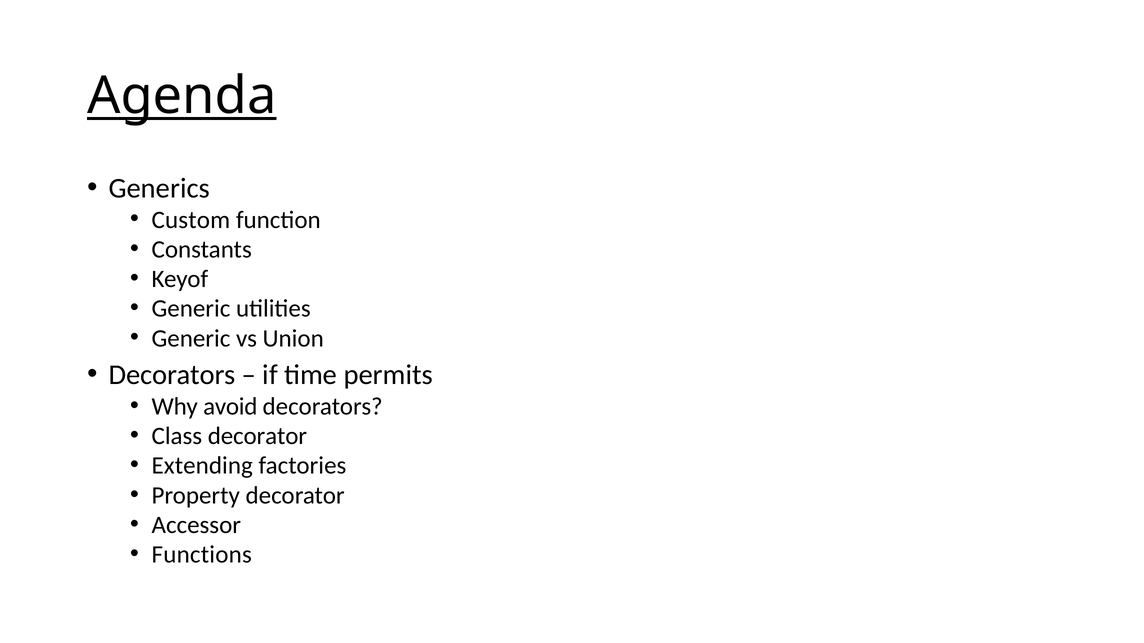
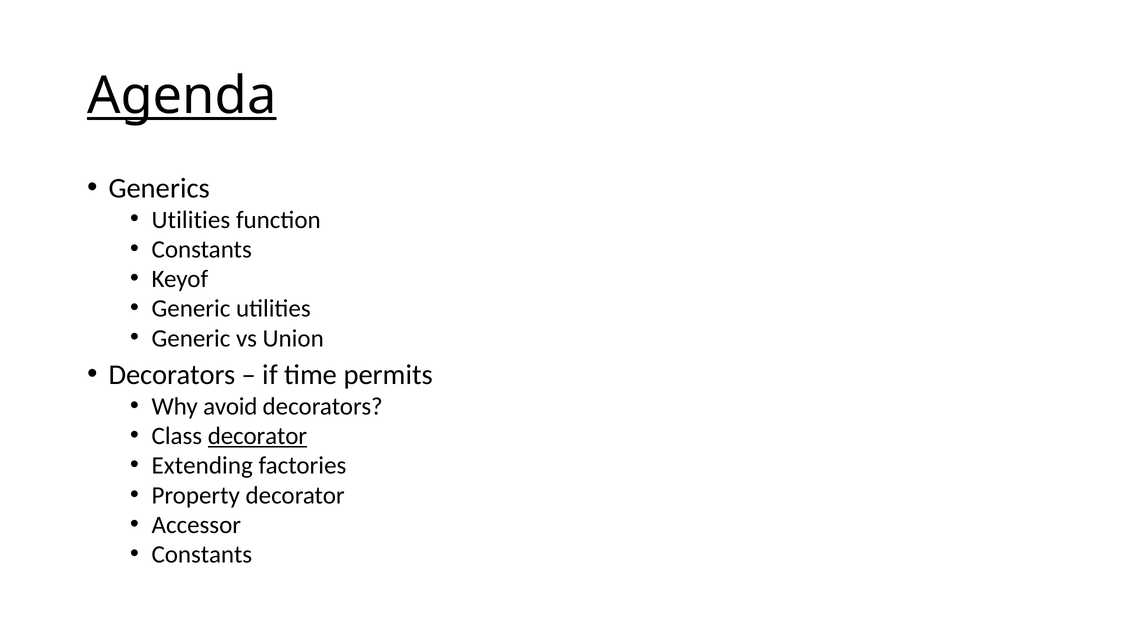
Custom: Custom -> Utilities (191, 220)
decorator underline: none -> present (257, 436)
Functions: Functions -> Constants (202, 555)
